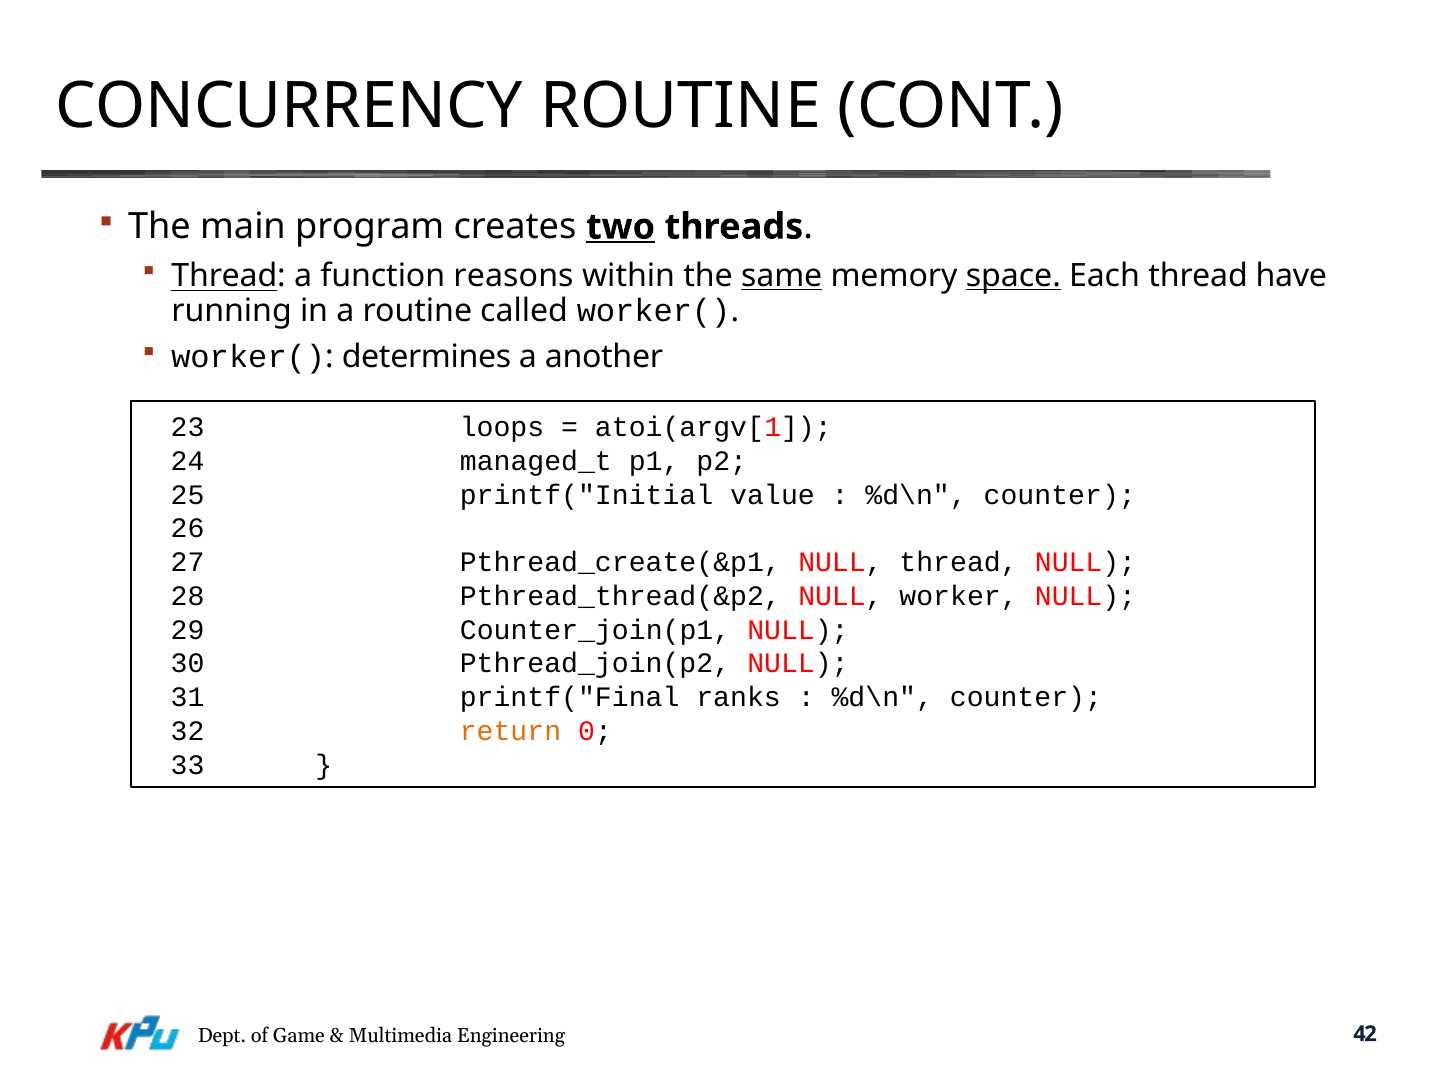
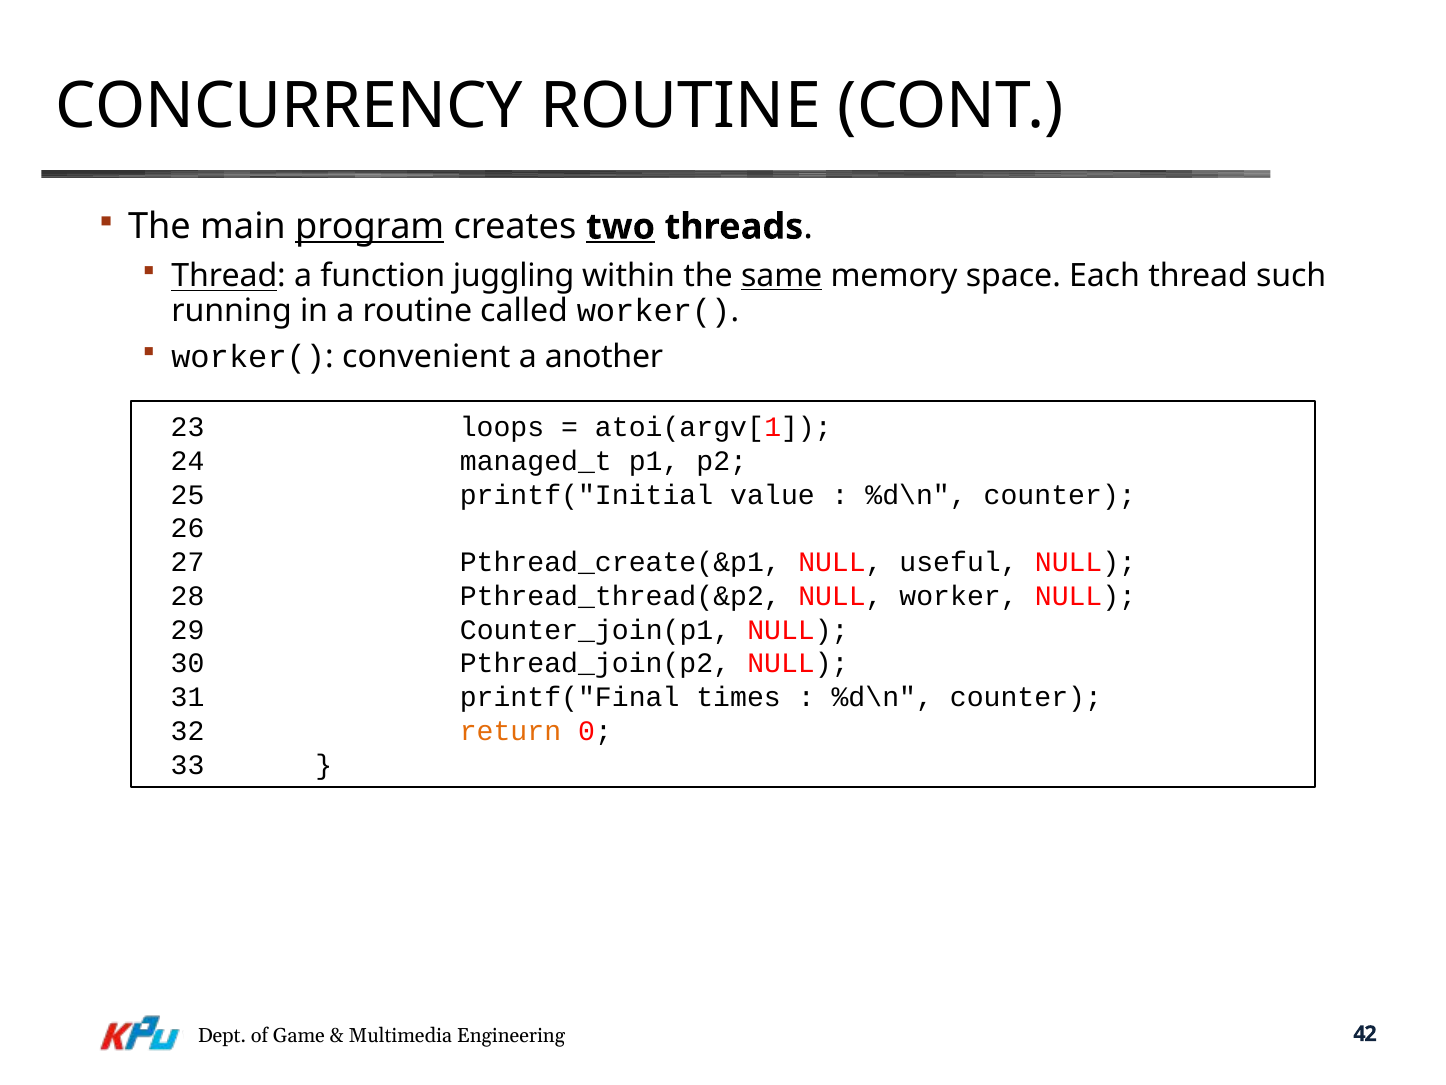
program underline: none -> present (370, 227)
reasons: reasons -> juggling (514, 276)
space underline: present -> none (1013, 276)
have: have -> such (1291, 276)
determines: determines -> convenient (426, 357)
NULL thread: thread -> useful (959, 562)
ranks: ranks -> times (739, 697)
